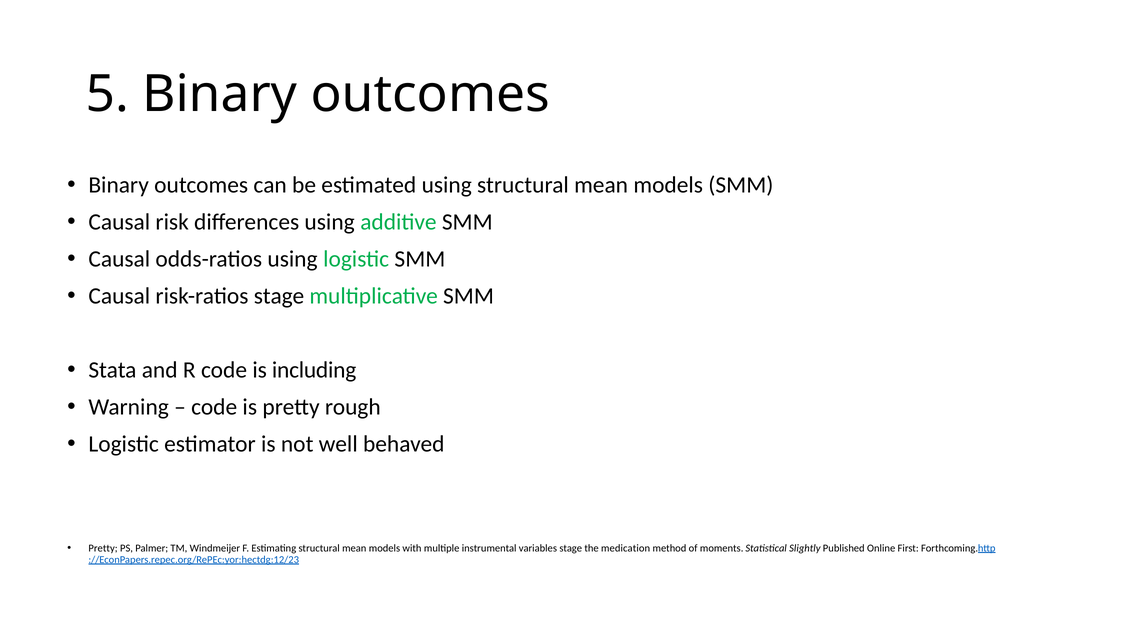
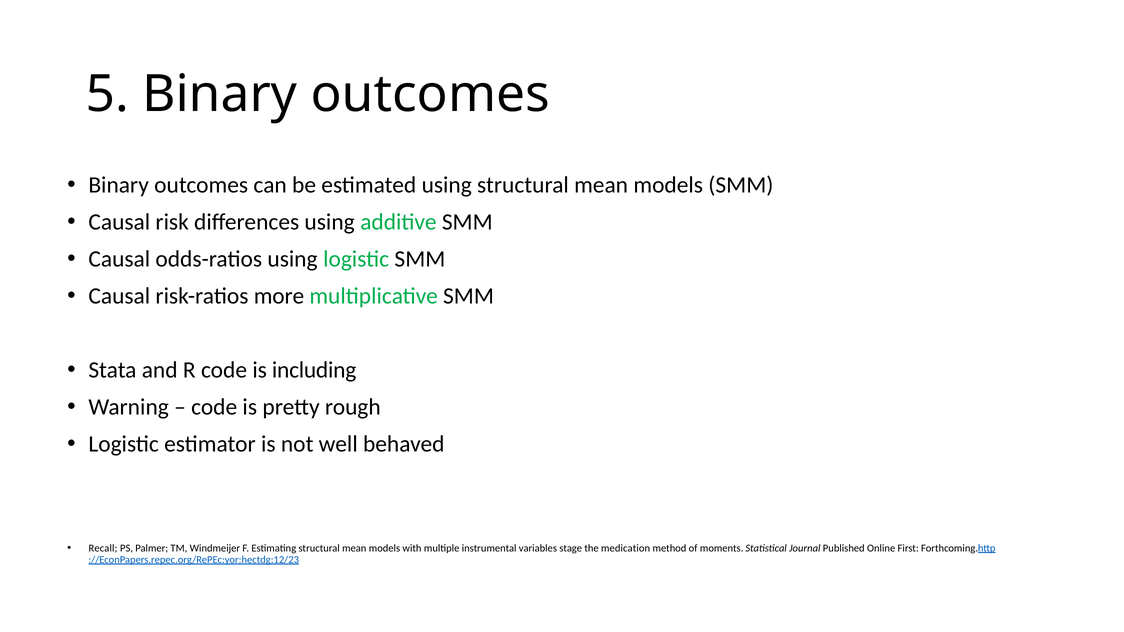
risk-ratios stage: stage -> more (279, 296)
Pretty: Pretty -> Recall (103, 548)
Slightly: Slightly -> Journal (805, 548)
